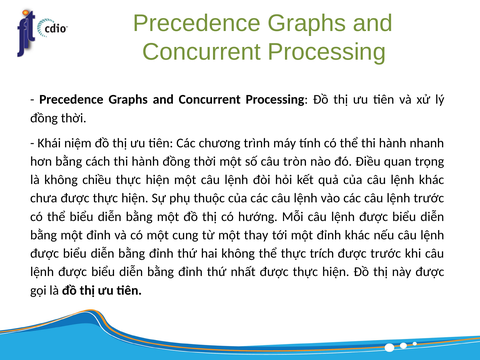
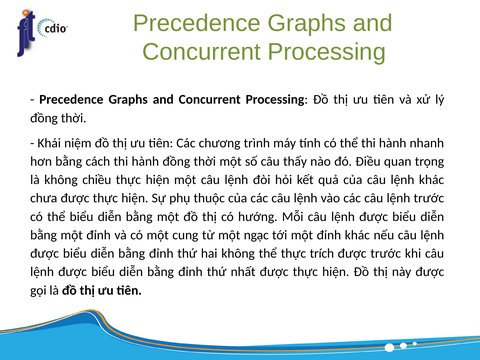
tròn: tròn -> thấy (295, 161)
thay: thay -> ngạc (256, 235)
